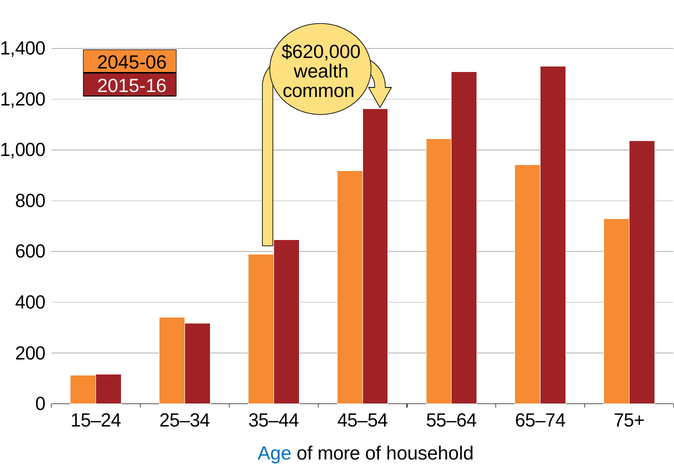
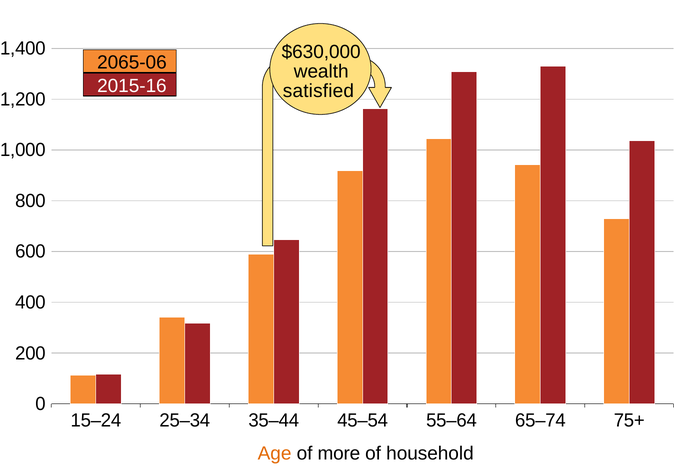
$620,000: $620,000 -> $630,000 (321, 52)
2045-06: 2045-06 -> 2065-06 (132, 62)
common: common -> satisfied (318, 91)
Age colour: blue -> orange (275, 453)
